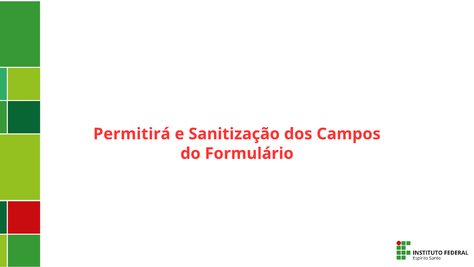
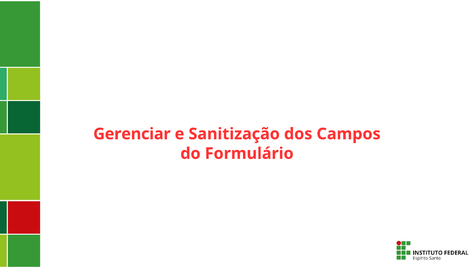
Permitirá: Permitirá -> Gerenciar (132, 134)
